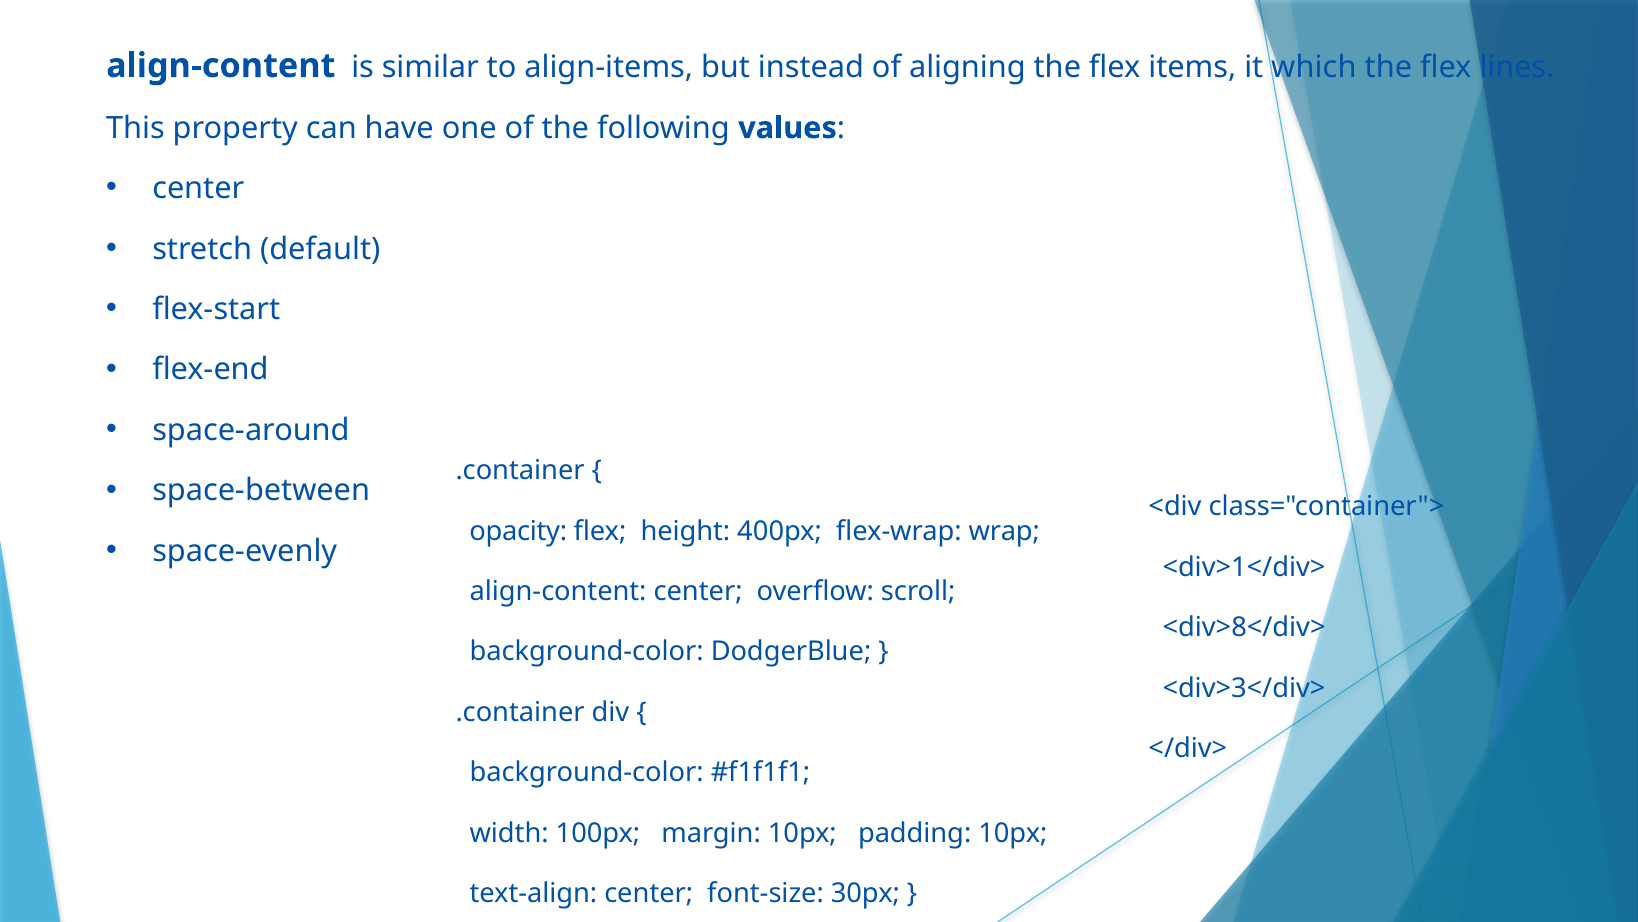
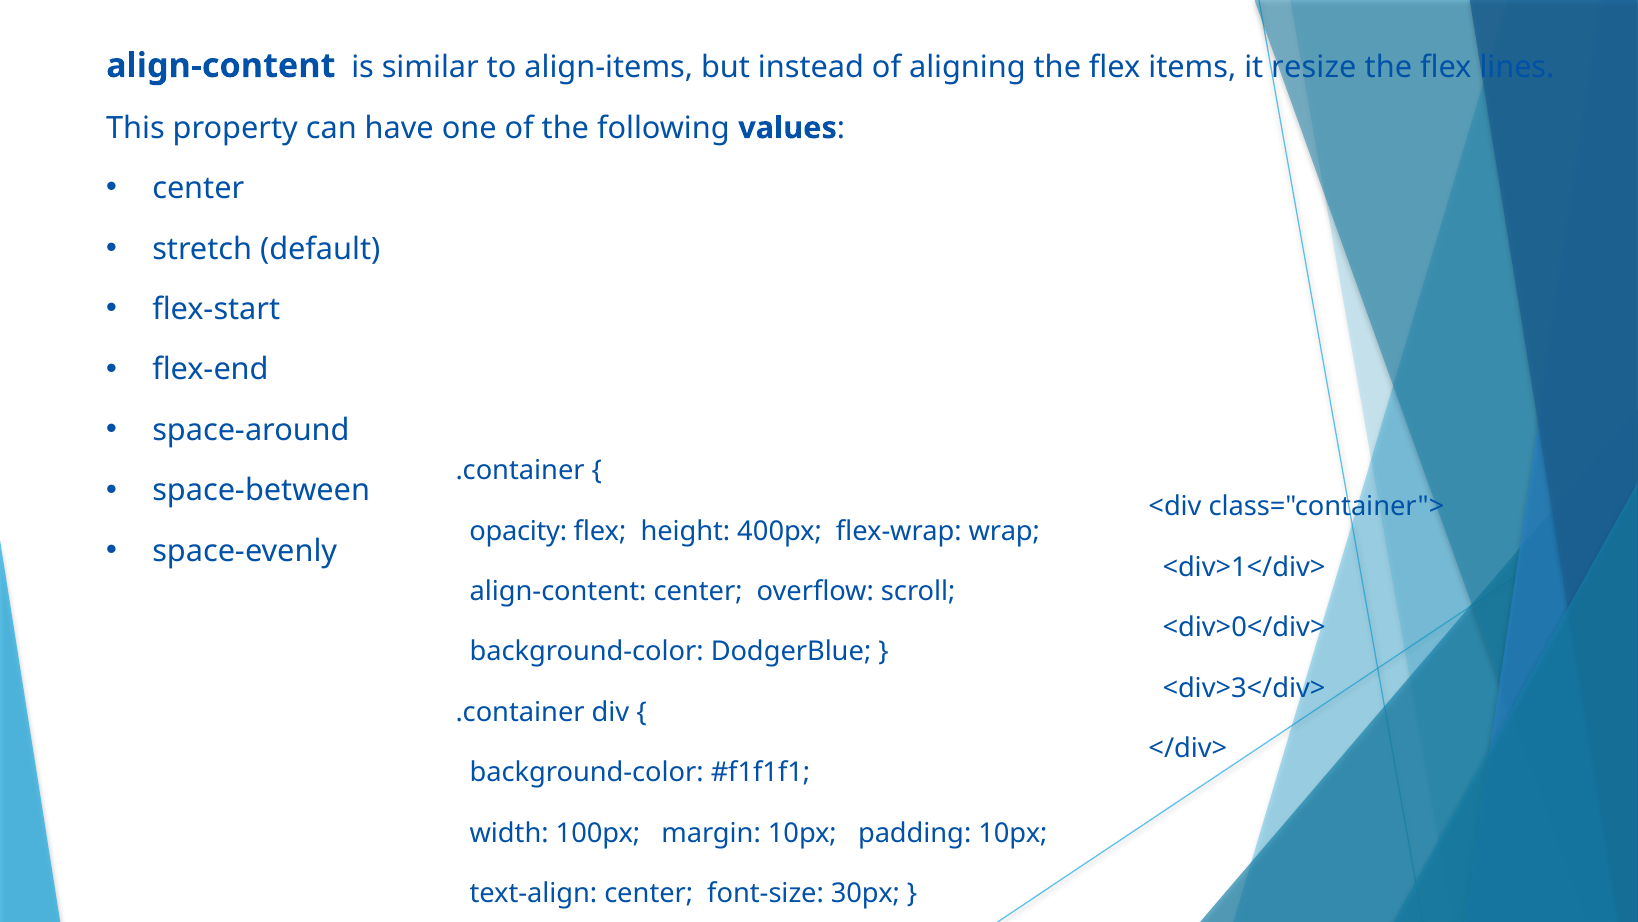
which: which -> resize (1314, 67)
<div>8</div>: <div>8</div> -> <div>0</div> (1244, 627)
